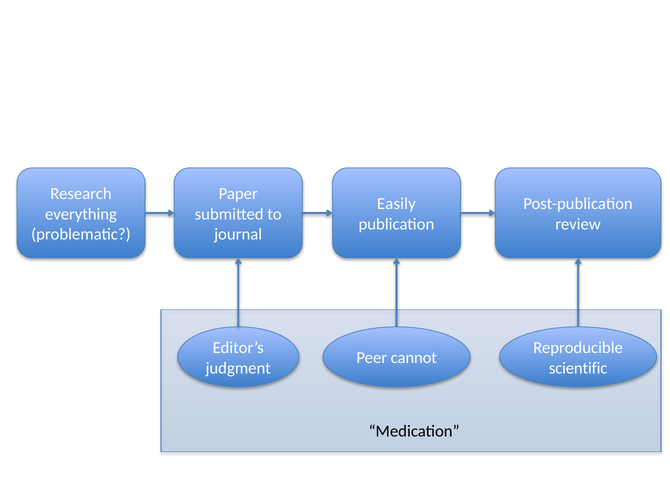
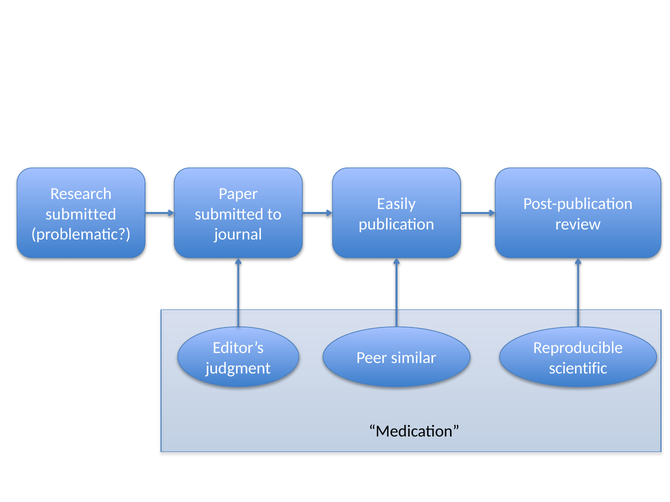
everything: everything -> submitted (81, 214)
cannot: cannot -> similar (414, 358)
